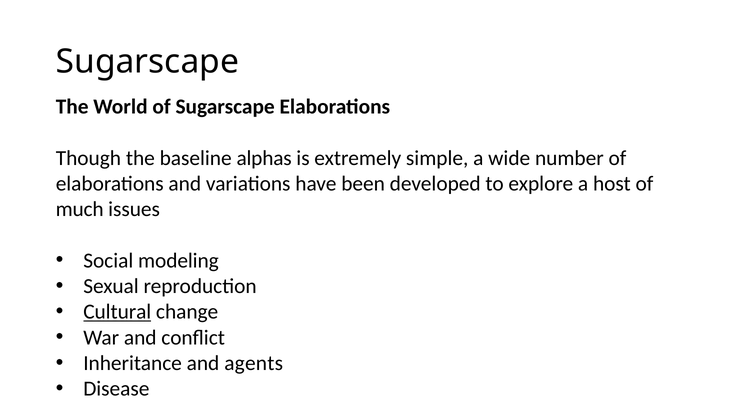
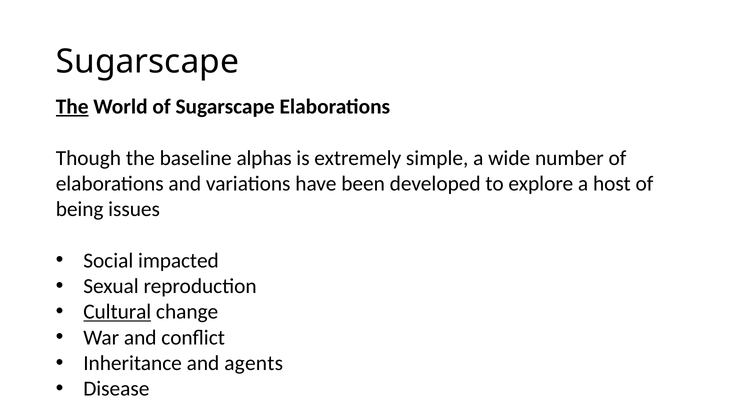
The underline: none -> present (72, 107)
much: much -> being (80, 209)
modeling: modeling -> impacted (178, 261)
